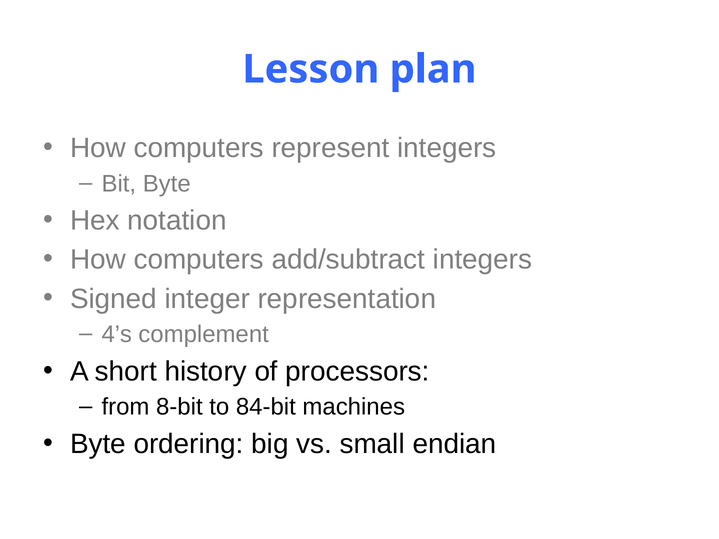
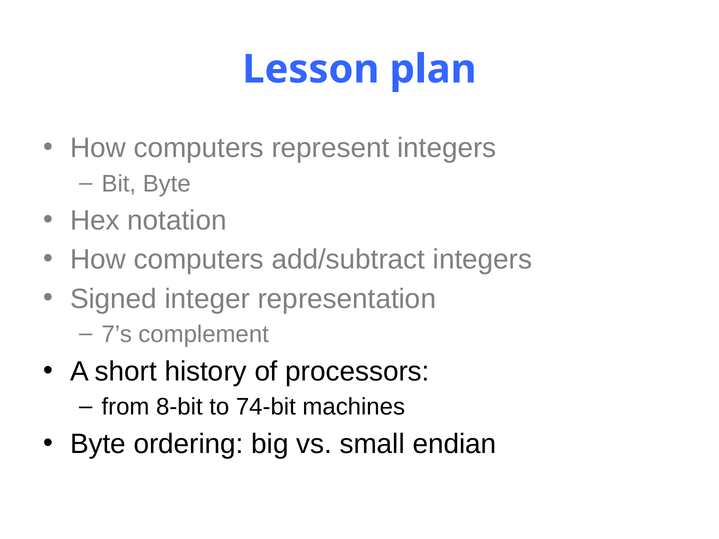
4’s: 4’s -> 7’s (117, 335)
84-bit: 84-bit -> 74-bit (266, 407)
